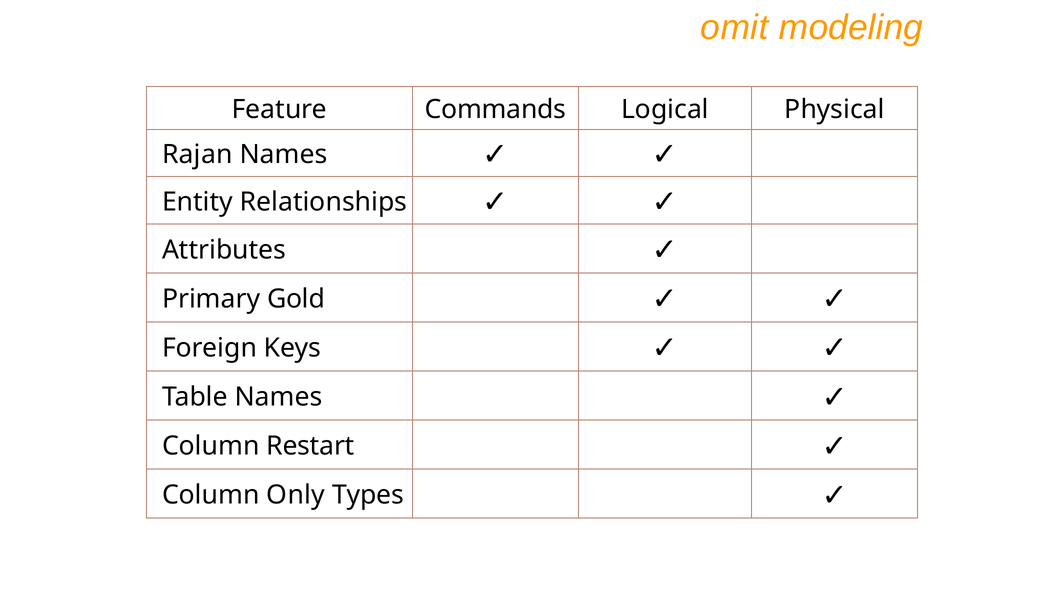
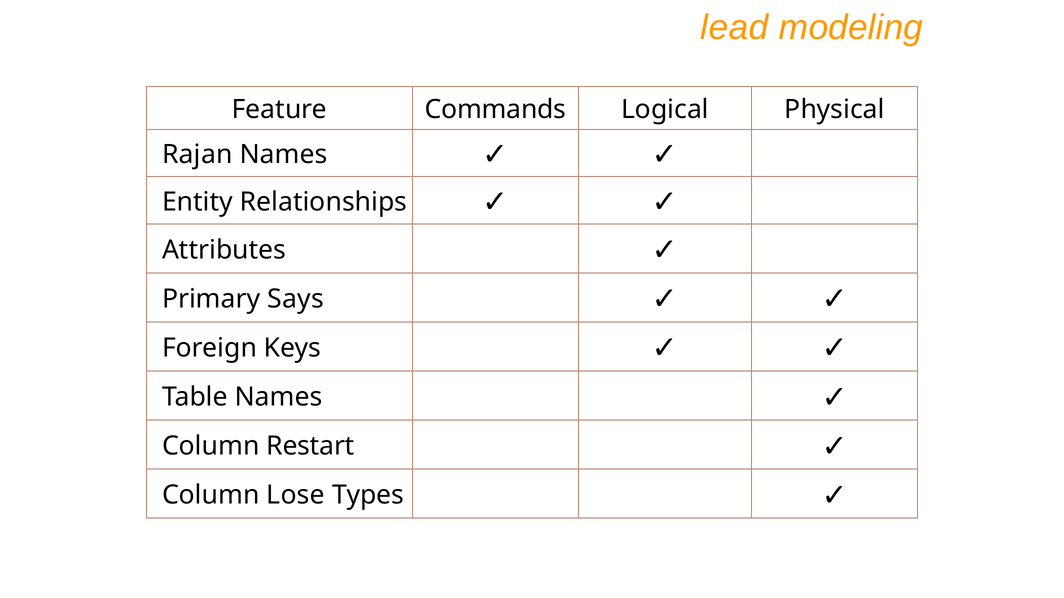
omit: omit -> lead (734, 28)
Gold: Gold -> Says (296, 299)
Only: Only -> Lose (296, 495)
